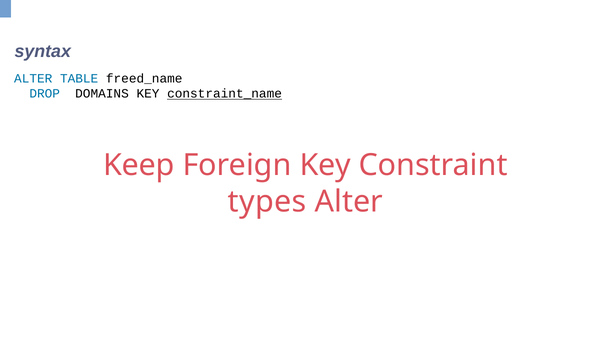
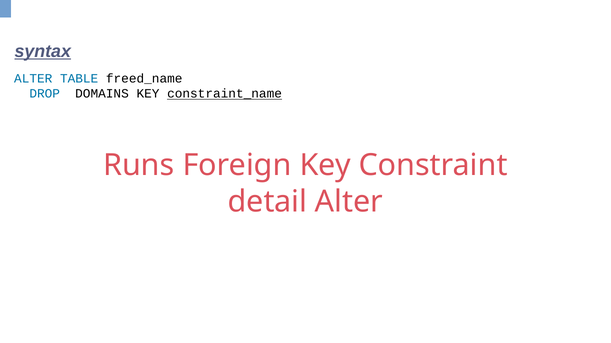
syntax underline: none -> present (43, 52)
Keep: Keep -> Runs (139, 166)
types: types -> detail (267, 202)
